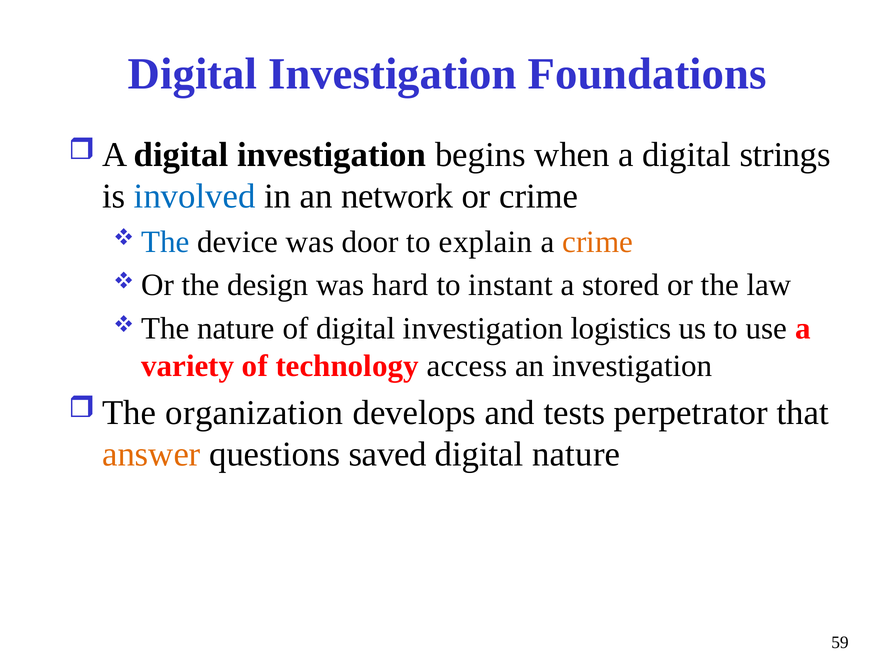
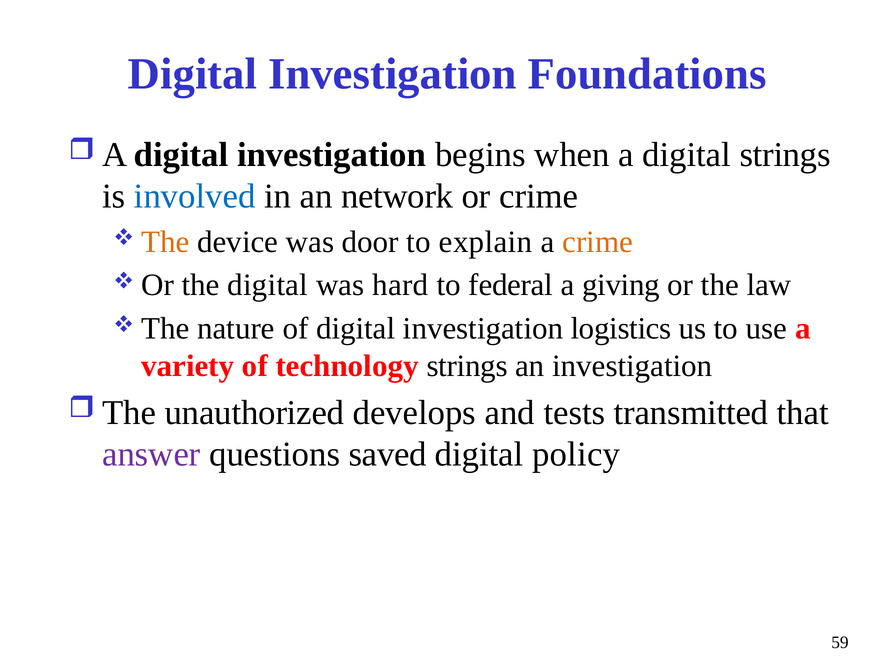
The colour: blue -> orange (165, 242)
the design: design -> digital (268, 285)
instant: instant -> federal (511, 285)
stored: stored -> giving (621, 285)
technology access: access -> strings (467, 366)
organization: organization -> unauthorized (255, 413)
perpetrator: perpetrator -> transmitted (691, 413)
answer colour: orange -> purple (151, 455)
digital nature: nature -> policy (576, 455)
